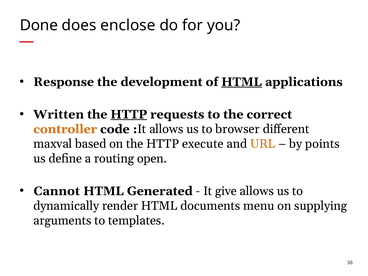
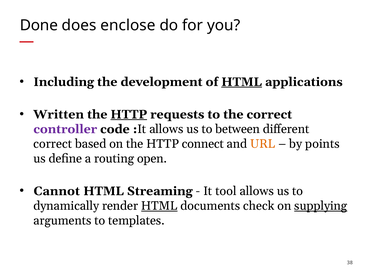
Response: Response -> Including (64, 82)
controller colour: orange -> purple (65, 129)
browser: browser -> between (238, 129)
maxval: maxval -> correct (53, 144)
execute: execute -> connect (203, 144)
Generated: Generated -> Streaming (160, 191)
give: give -> tool (226, 191)
HTML underline: none -> present (159, 206)
menu: menu -> check (259, 206)
supplying underline: none -> present (321, 206)
